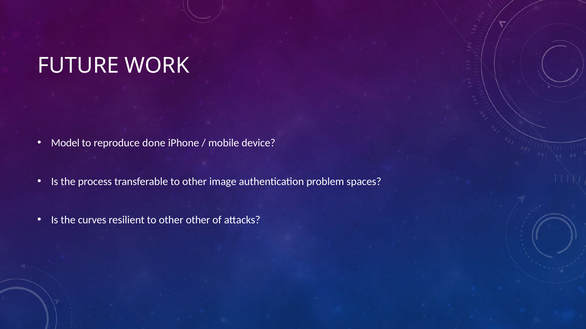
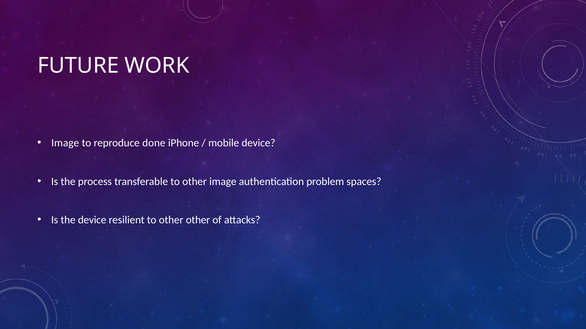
Model: Model -> Image (65, 143)
the curves: curves -> device (92, 220)
